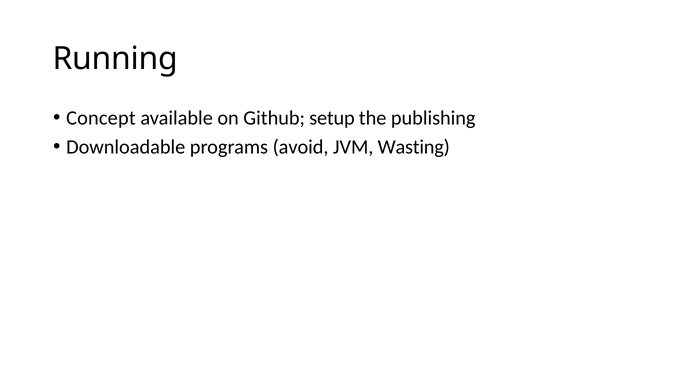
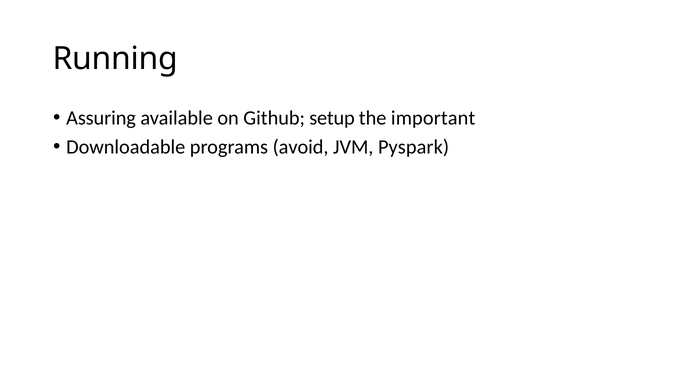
Concept: Concept -> Assuring (101, 118)
publishing: publishing -> important (433, 118)
Wasting: Wasting -> Pyspark (414, 147)
